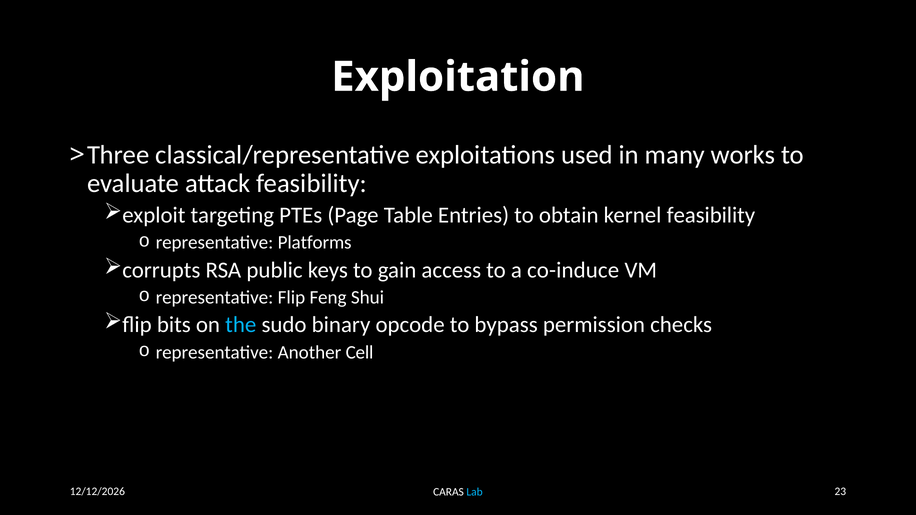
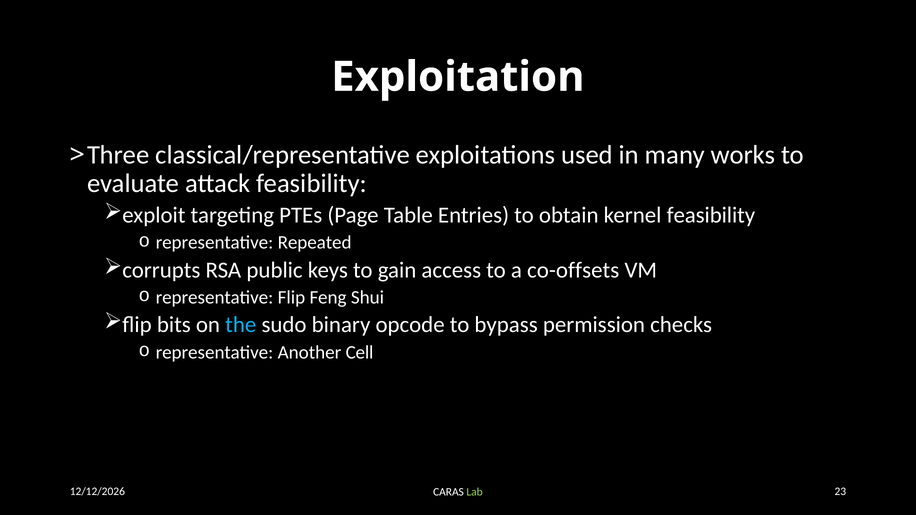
Platforms: Platforms -> Repeated (315, 243)
co-induce: co-induce -> co-offsets (573, 270)
Lab colour: light blue -> light green (475, 492)
